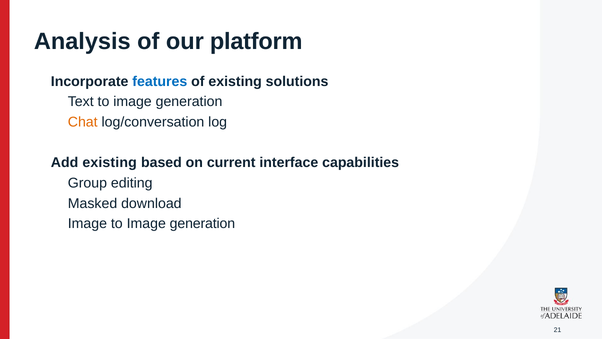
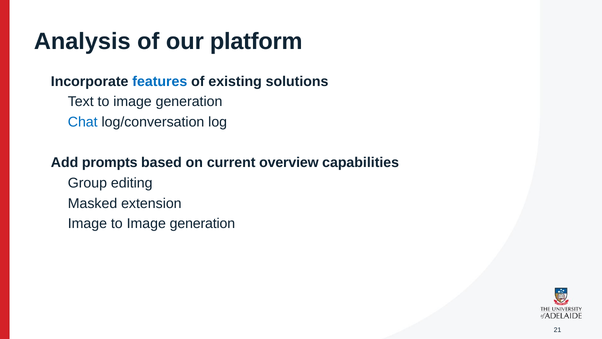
Chat colour: orange -> blue (83, 122)
Add existing: existing -> prompts (110, 163)
interface: interface -> overview (289, 163)
download: download -> extension (151, 204)
